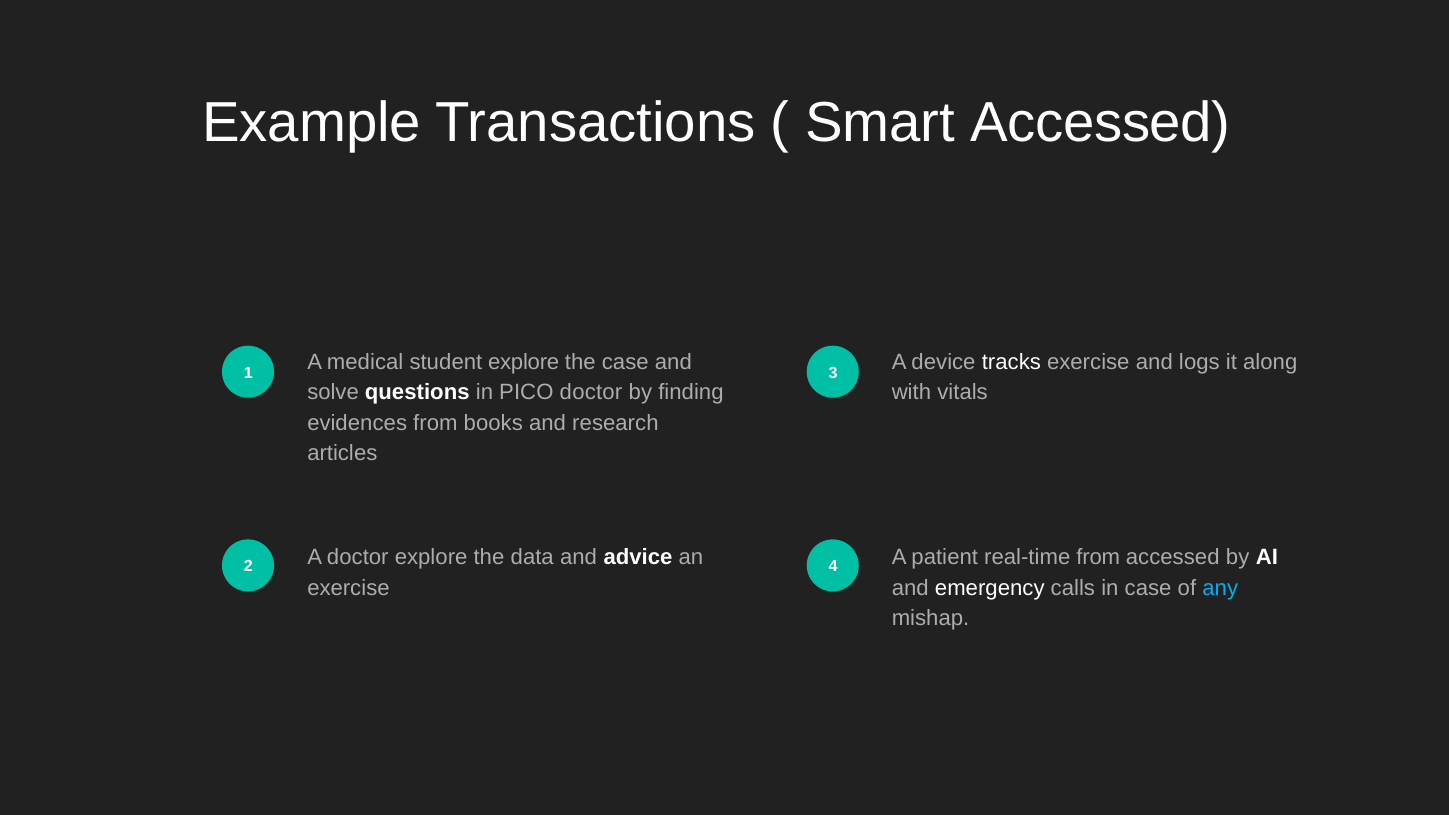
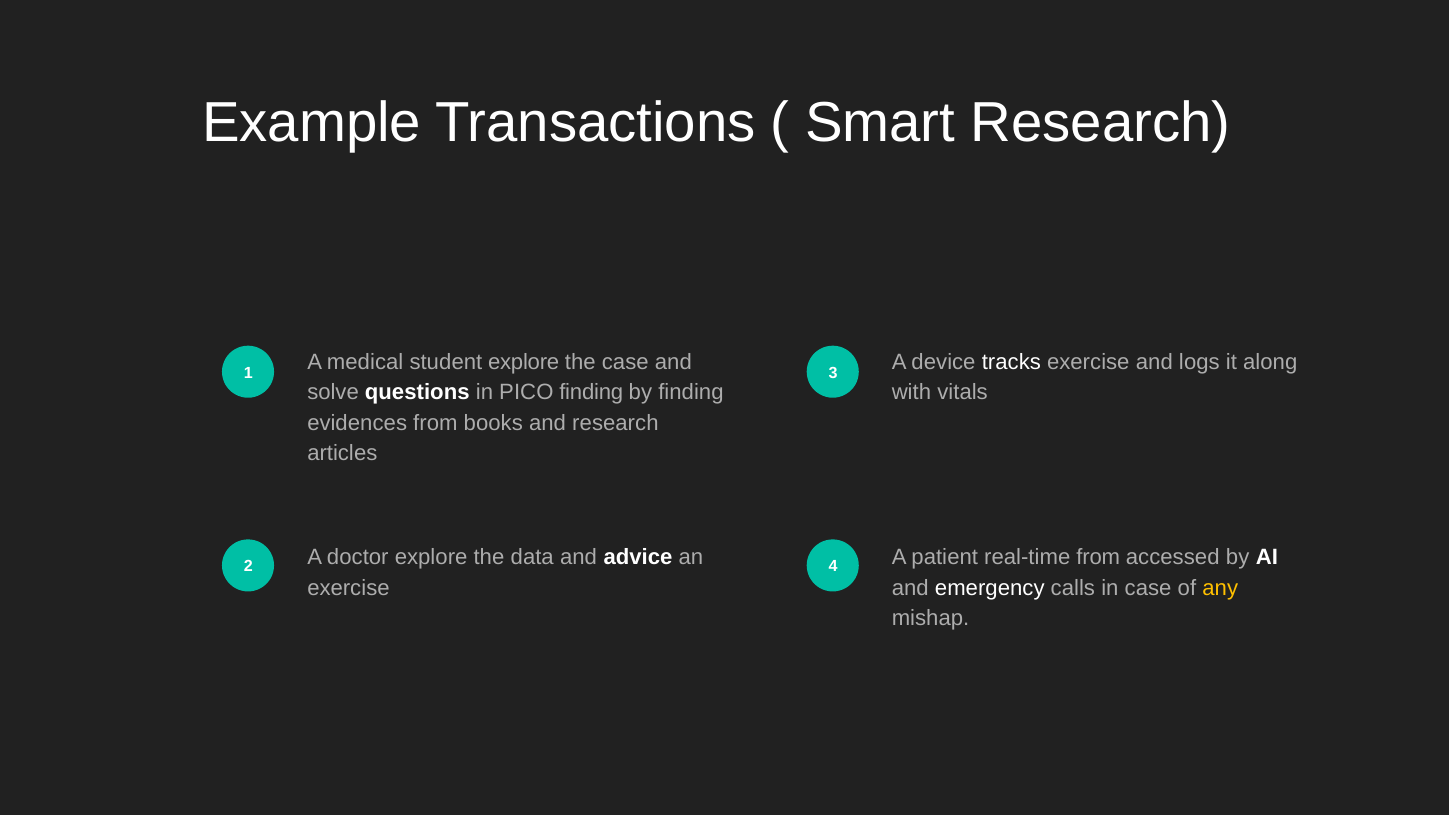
Smart Accessed: Accessed -> Research (1100, 123)
PICO doctor: doctor -> finding (591, 392)
any colour: light blue -> yellow (1220, 588)
